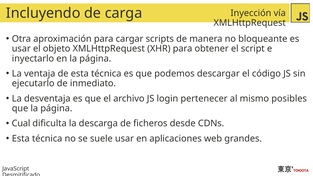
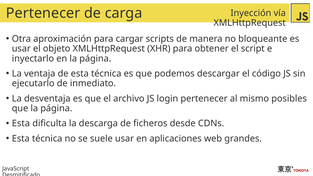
Incluyendo: Incluyendo -> Pertenecer (43, 13)
Cual: Cual -> Esta (21, 123)
